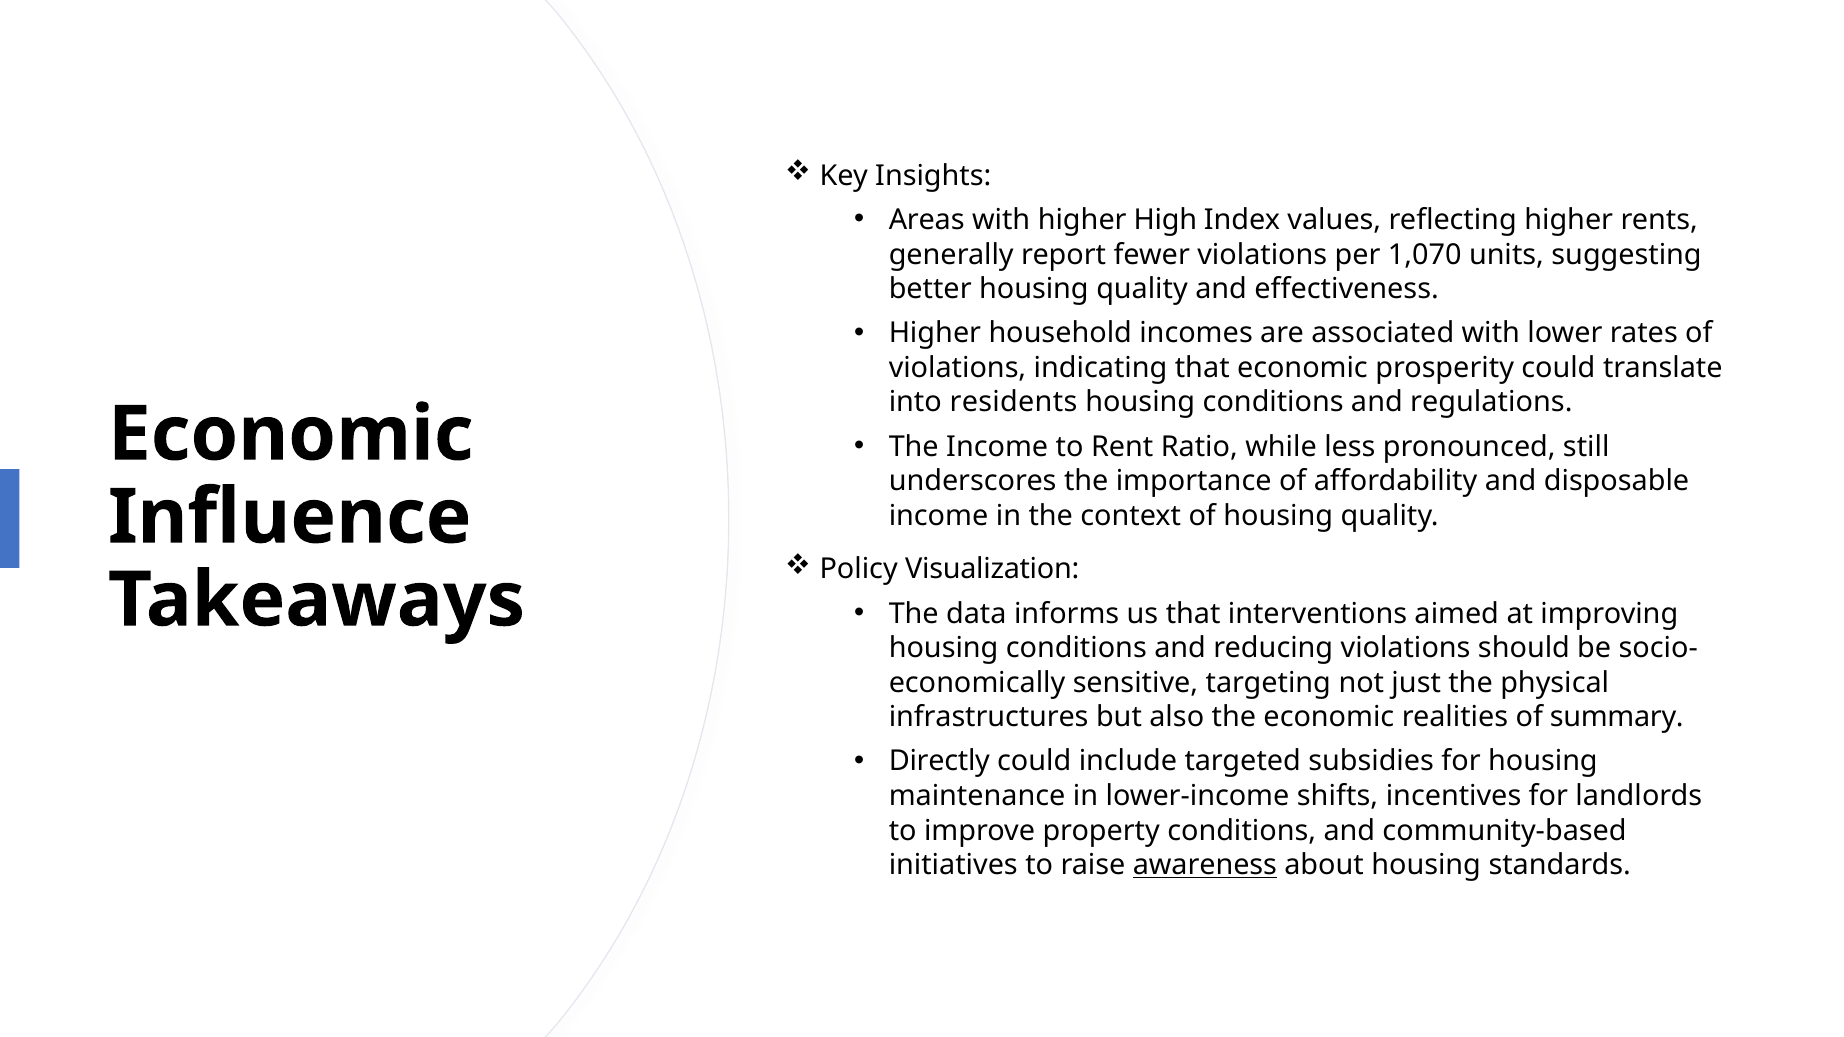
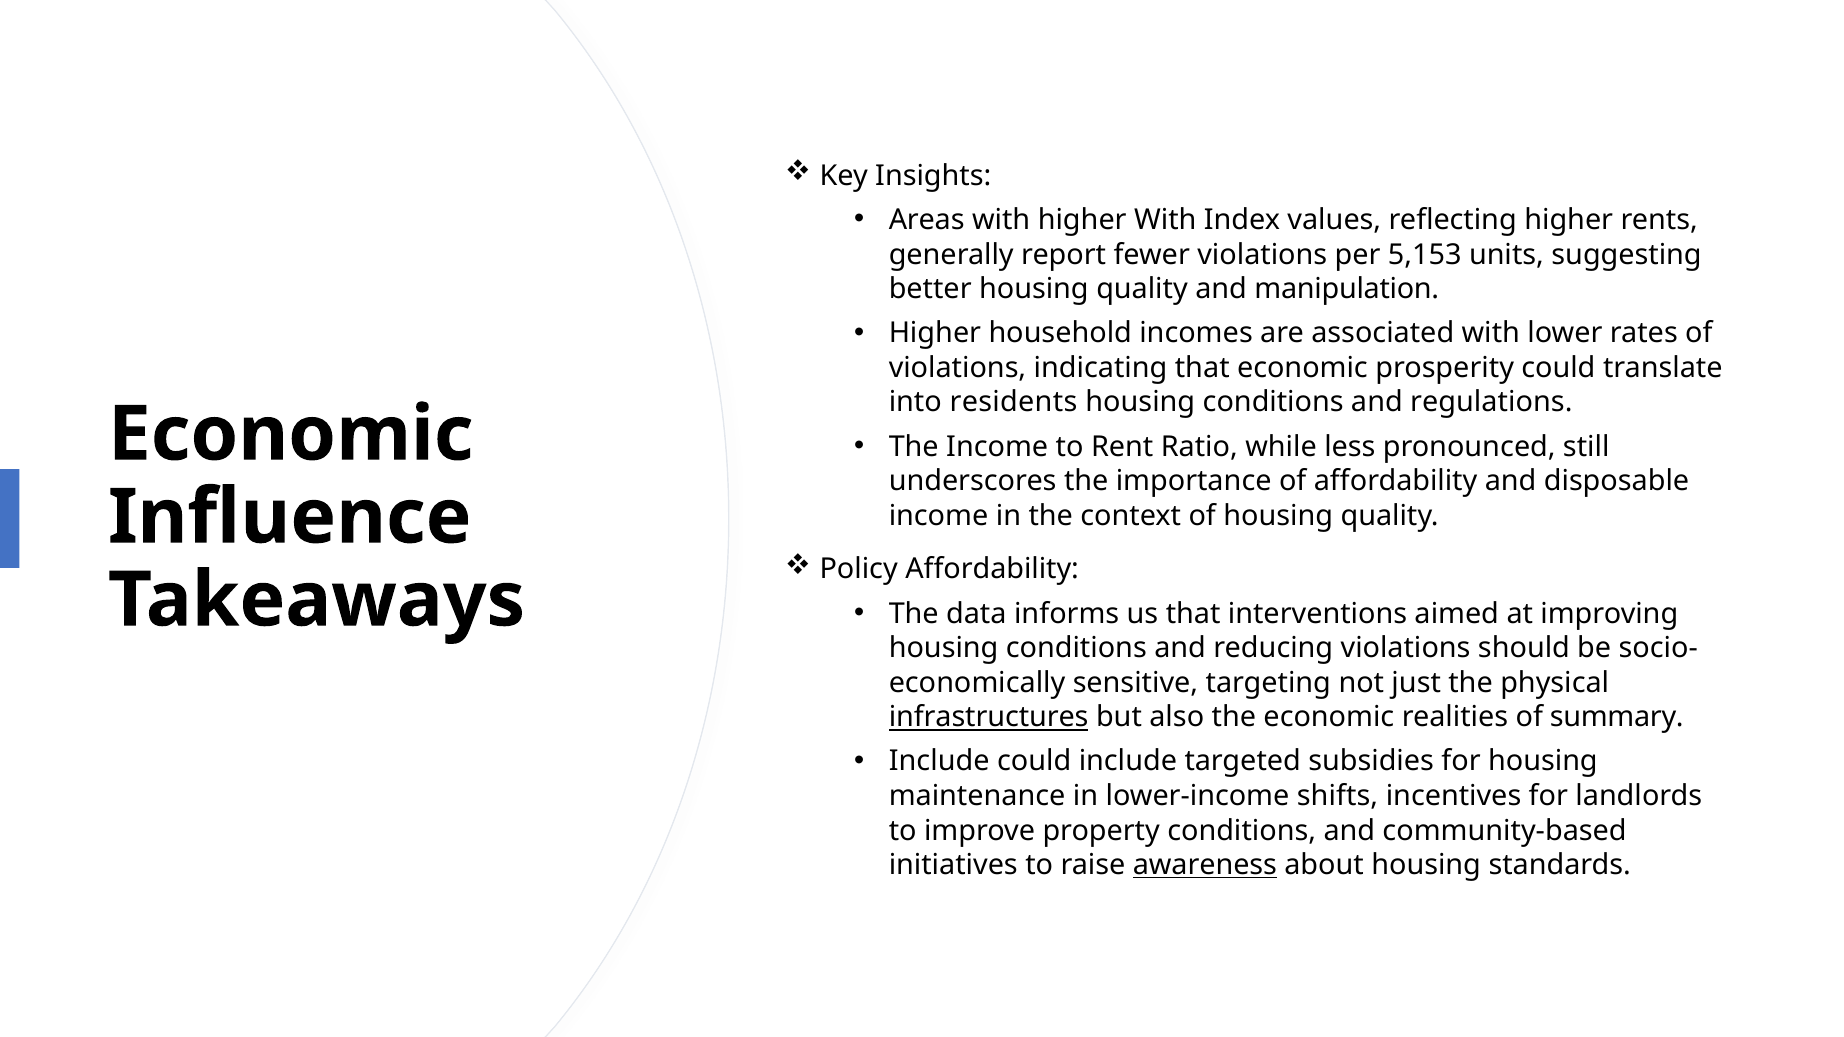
higher High: High -> With (1165, 220)
1,070: 1,070 -> 5,153 (1425, 255)
effectiveness: effectiveness -> manipulation (1347, 289)
Policy Visualization: Visualization -> Affordability (992, 570)
infrastructures underline: none -> present (989, 717)
Directly: Directly -> Include (939, 762)
